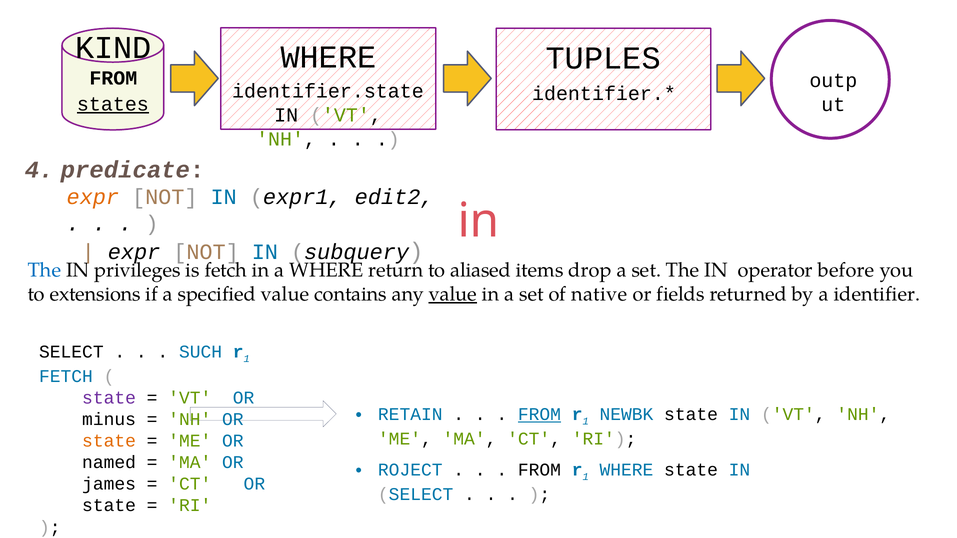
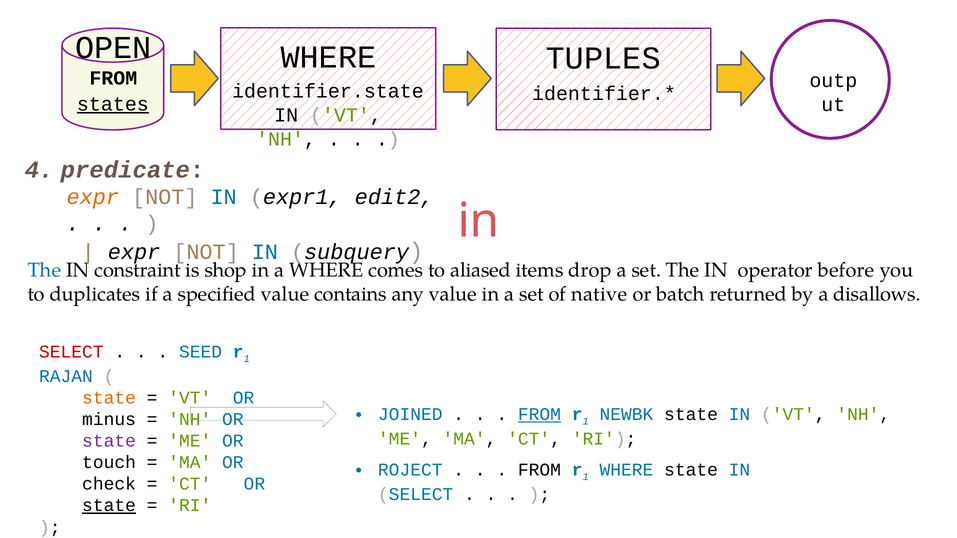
KIND: KIND -> OPEN (113, 48)
privileges: privileges -> constraint (137, 270)
is fetch: fetch -> shop (226, 270)
return: return -> comes (396, 270)
extensions: extensions -> duplicates (95, 294)
value underline: present -> none (453, 294)
fields: fields -> batch (680, 294)
identifier: identifier -> disallows (877, 294)
SELECT colour: black -> red (71, 352)
SUCH: SUCH -> SEED (201, 352)
FETCH: FETCH -> RAJAN (66, 377)
state colour: purple -> orange (109, 398)
RETAIN: RETAIN -> JOINED (410, 415)
state colour: orange -> purple (109, 441)
named: named -> touch (109, 463)
james: james -> check (109, 484)
state underline: none -> present (109, 506)
